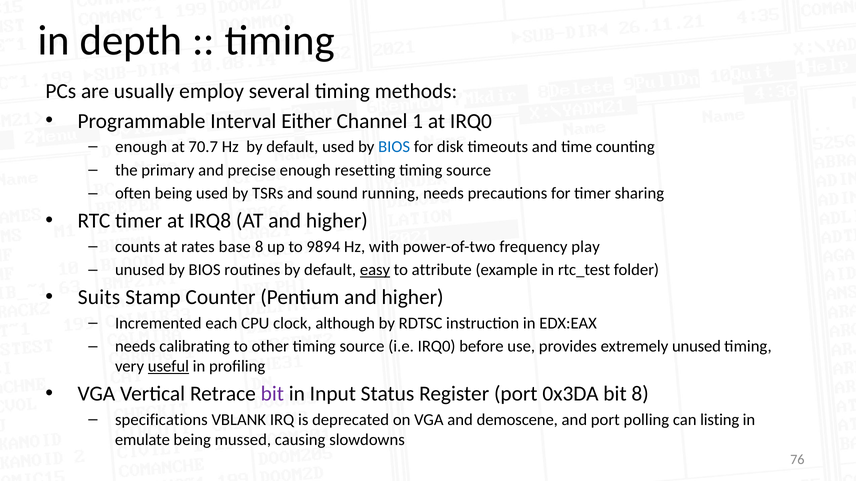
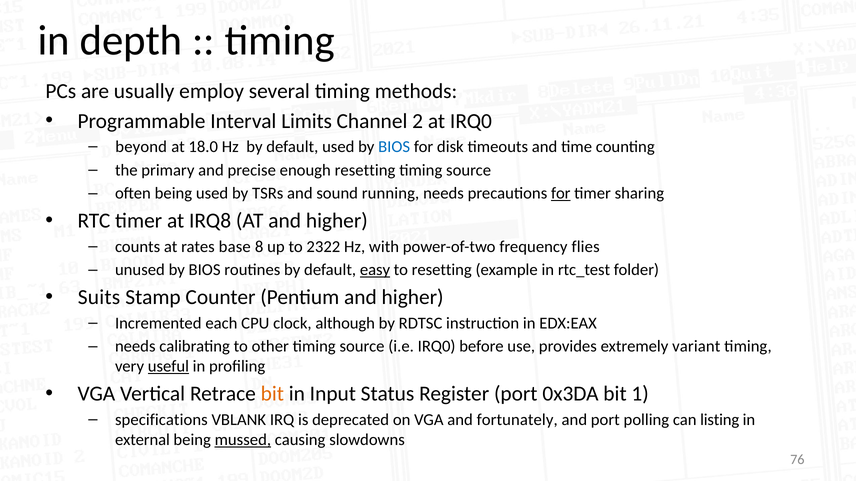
Either: Either -> Limits (307, 121)
1: 1 -> 2 (418, 121)
enough: enough -> beyond (141, 147)
70.7: 70.7 -> 18.0 (203, 147)
for underline: none -> present (561, 194)
9894: 9894 -> 2322 (323, 247)
play: play -> flies (586, 247)
to attribute: attribute -> resetting (442, 270)
extremely unused: unused -> variant (696, 347)
bit colour: purple -> orange (272, 394)
bit 8: 8 -> 1 (640, 394)
demoscene: demoscene -> fortunately (517, 420)
emulate: emulate -> external (142, 440)
mussed underline: none -> present (243, 440)
